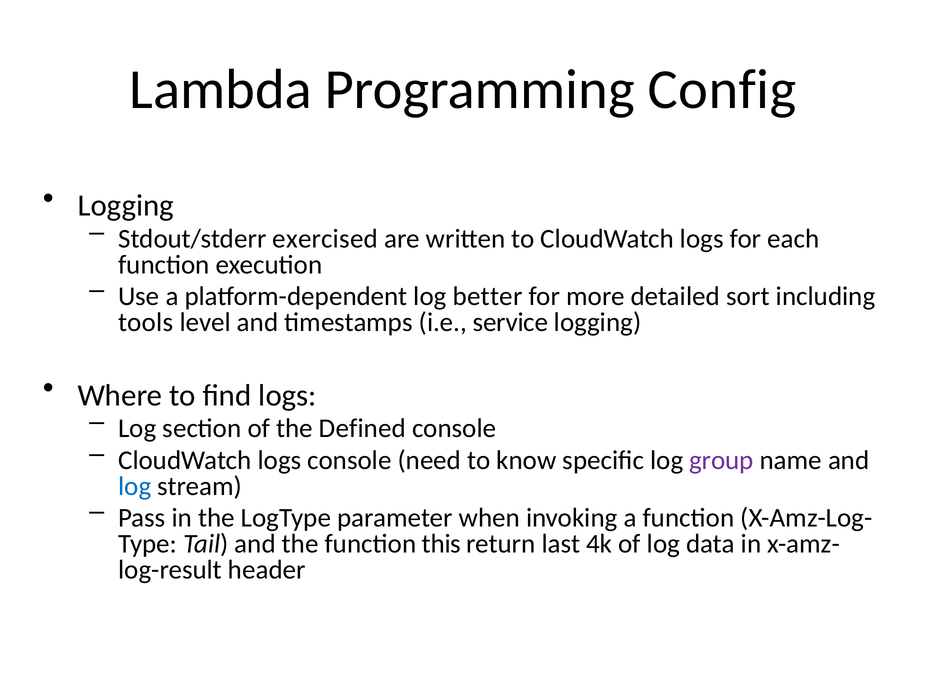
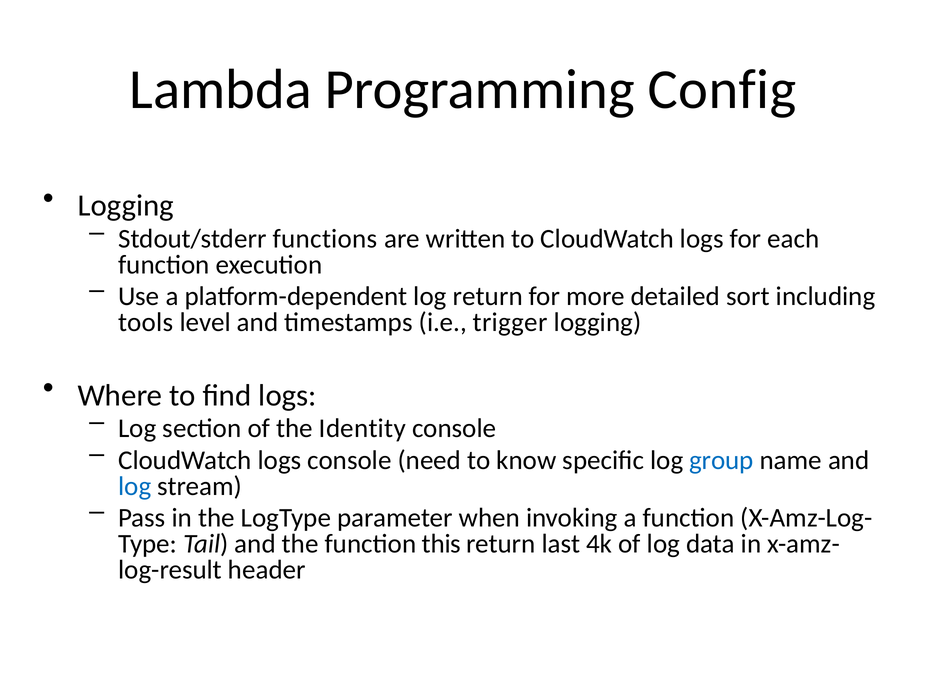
exercised: exercised -> functions (325, 239)
log better: better -> return (488, 296)
service: service -> trigger (510, 322)
Defined: Defined -> Identity (362, 429)
group colour: purple -> blue (721, 460)
